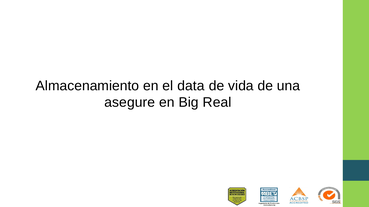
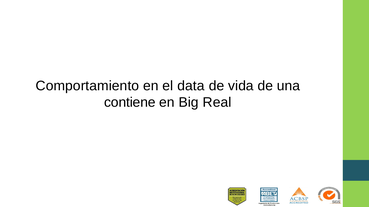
Almacenamiento: Almacenamiento -> Comportamiento (87, 86)
asegure: asegure -> contiene (130, 103)
